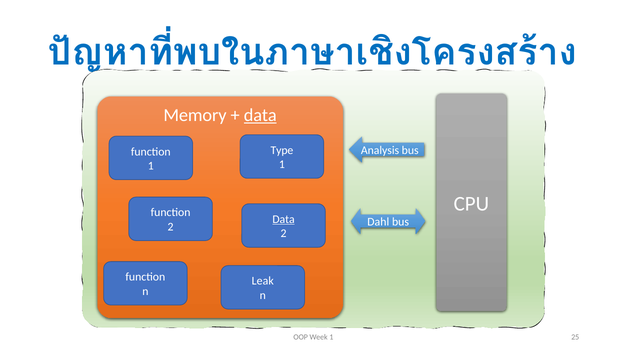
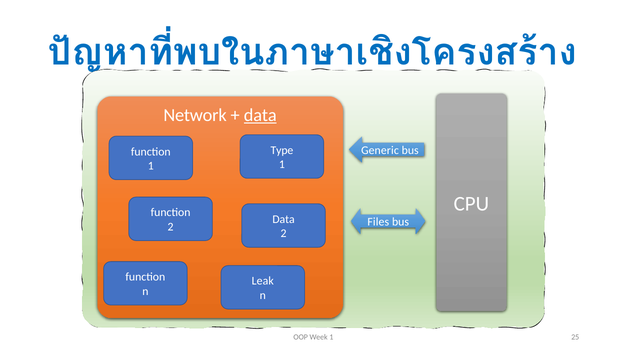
Memory: Memory -> Network (195, 115)
Analysis: Analysis -> Generic (380, 150)
Data underline: present -> none (284, 219)
Dahl: Dahl -> Files (378, 222)
